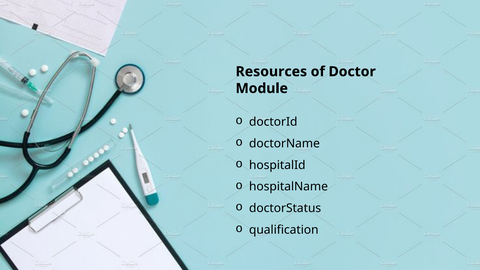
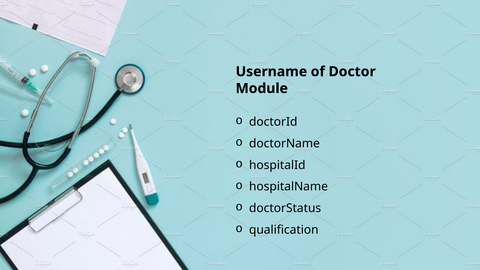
Resources: Resources -> Username (271, 72)
